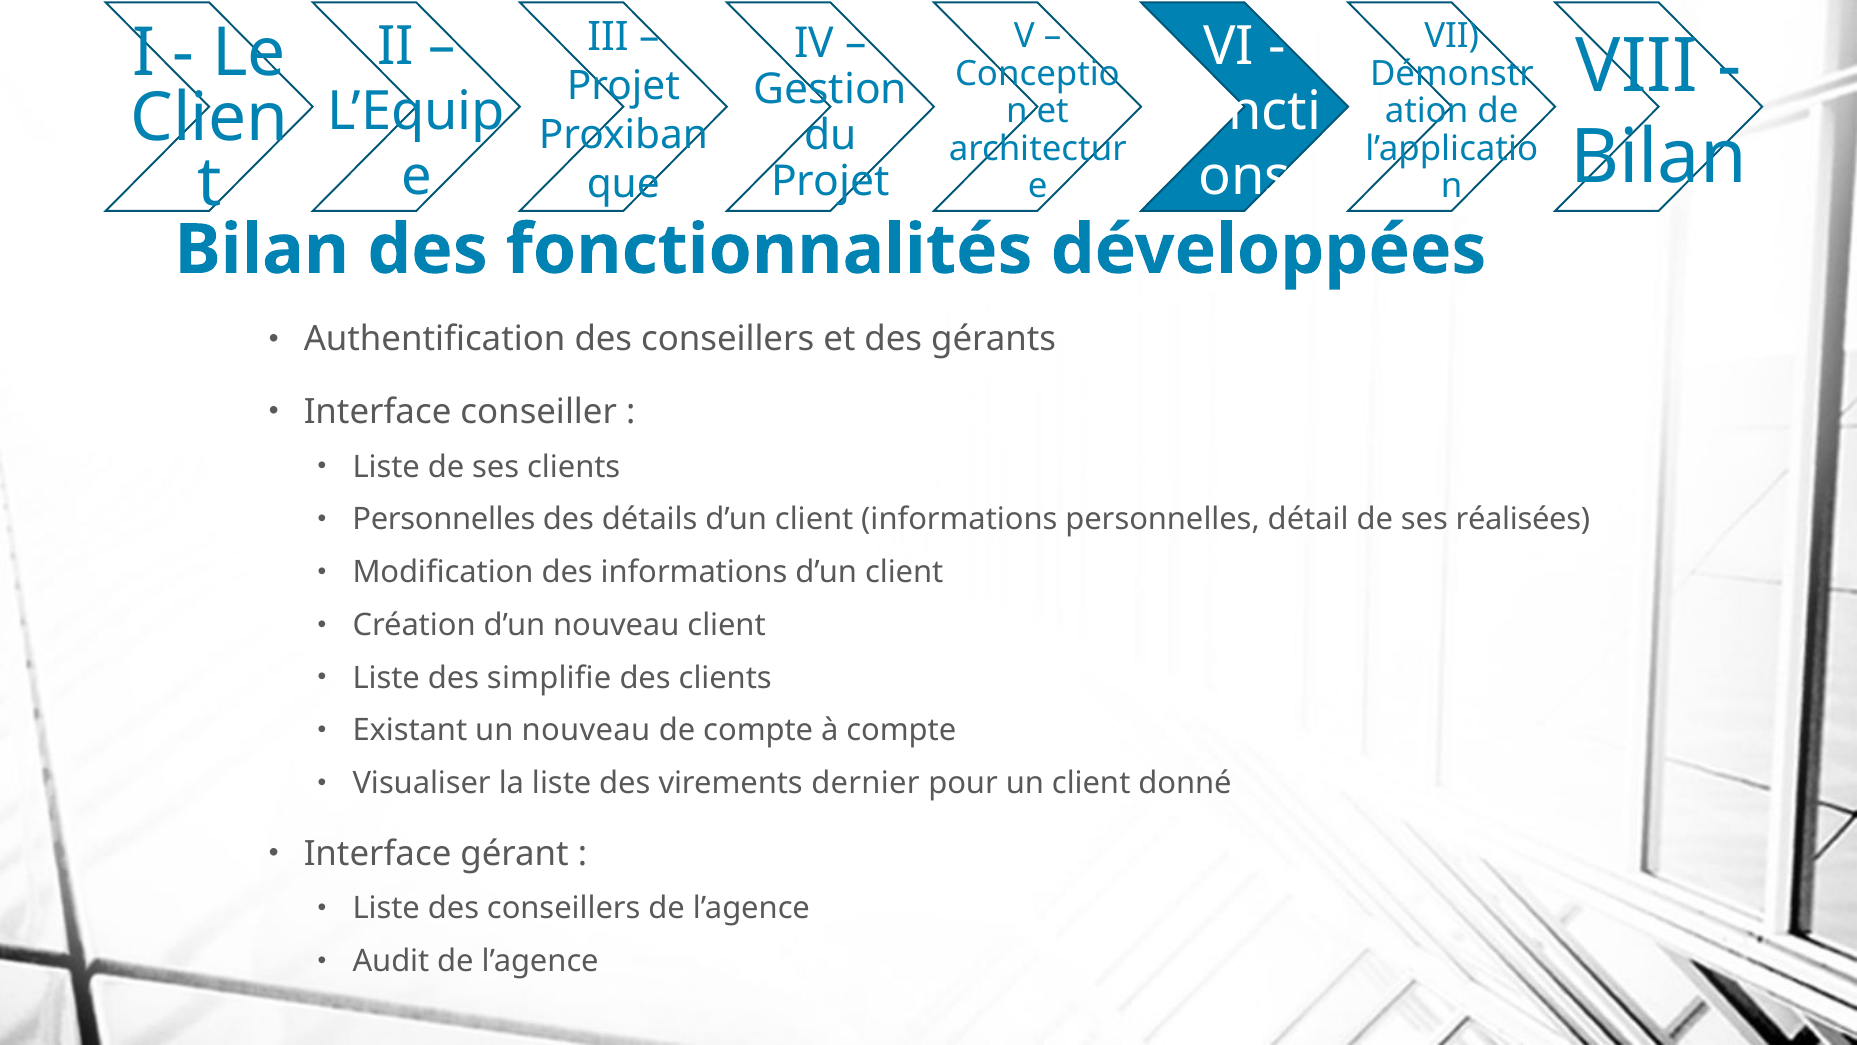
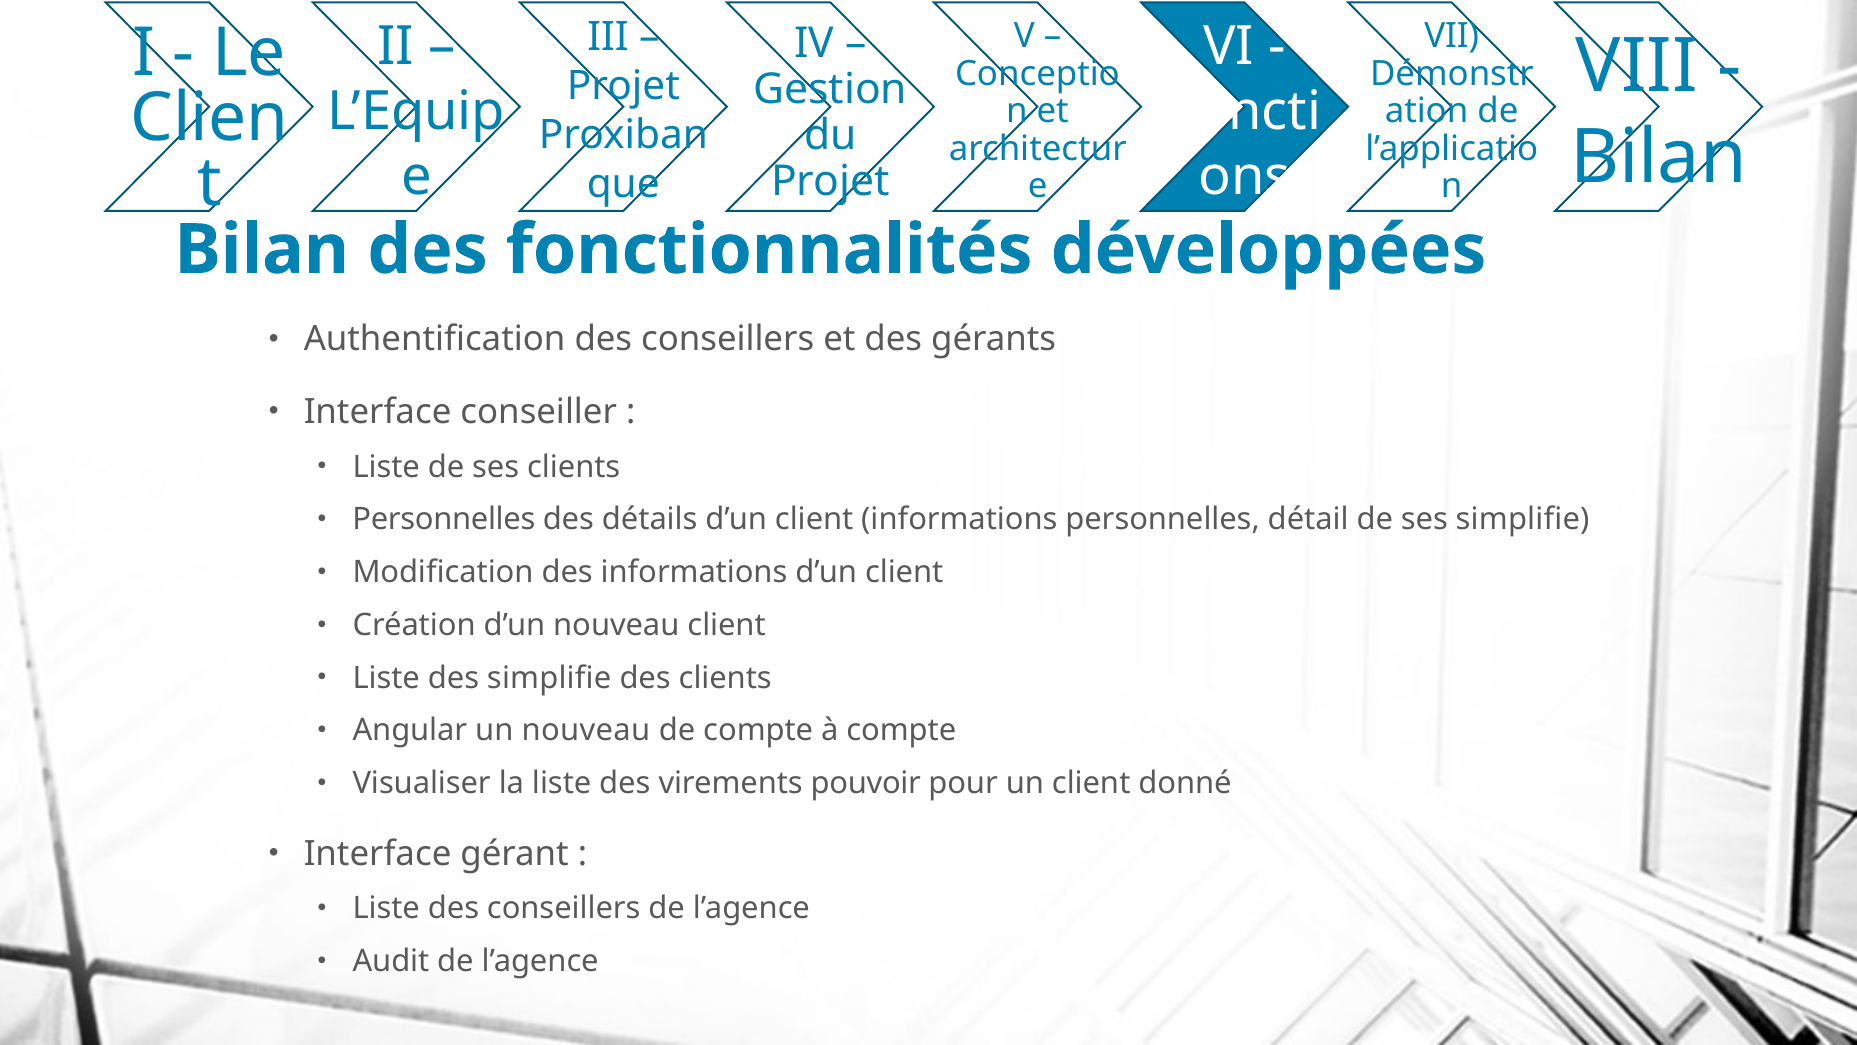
ses réalisées: réalisées -> simplifie (1523, 520)
Existant: Existant -> Angular (410, 731)
dernier: dernier -> pouvoir (866, 783)
